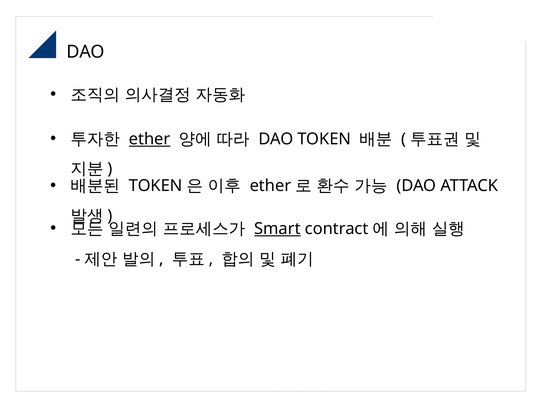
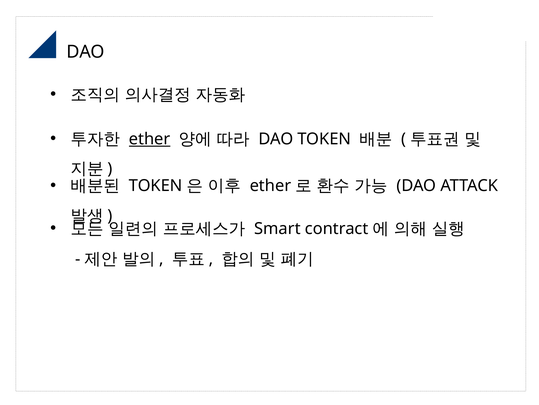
Smart underline: present -> none (277, 228)
